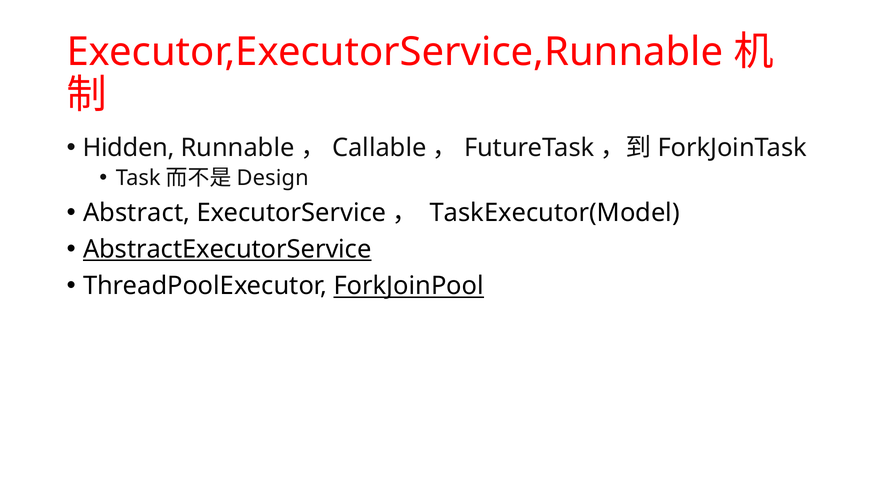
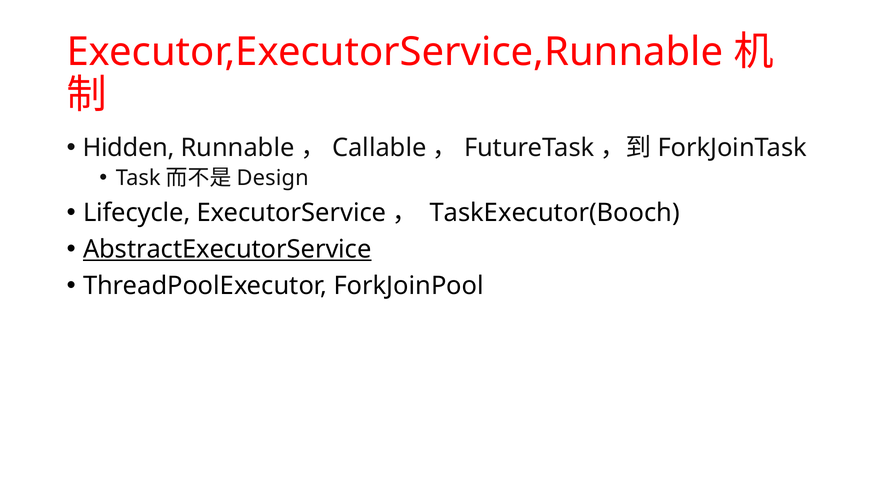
Abstract: Abstract -> Lifecycle (137, 213)
TaskExecutor(Model: TaskExecutor(Model -> TaskExecutor(Booch (555, 213)
ForkJoinPool underline: present -> none (409, 286)
